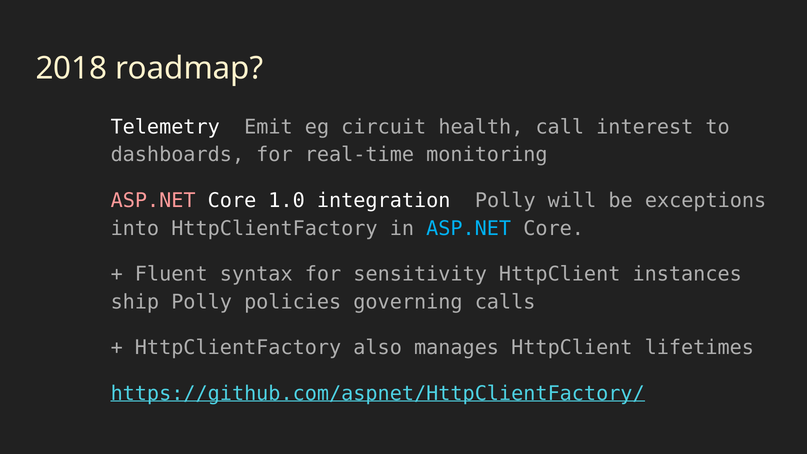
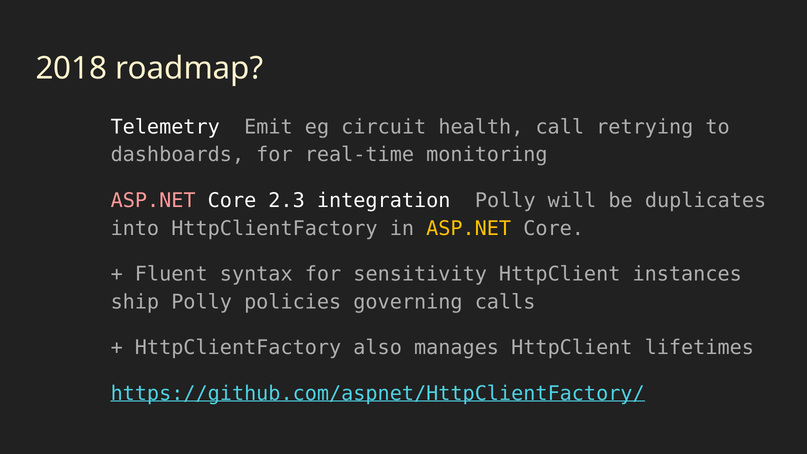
interest: interest -> retrying (645, 127)
1.0: 1.0 -> 2.3 (287, 200)
exceptions: exceptions -> duplicates (706, 200)
ASP.NET colour: light blue -> yellow (469, 228)
